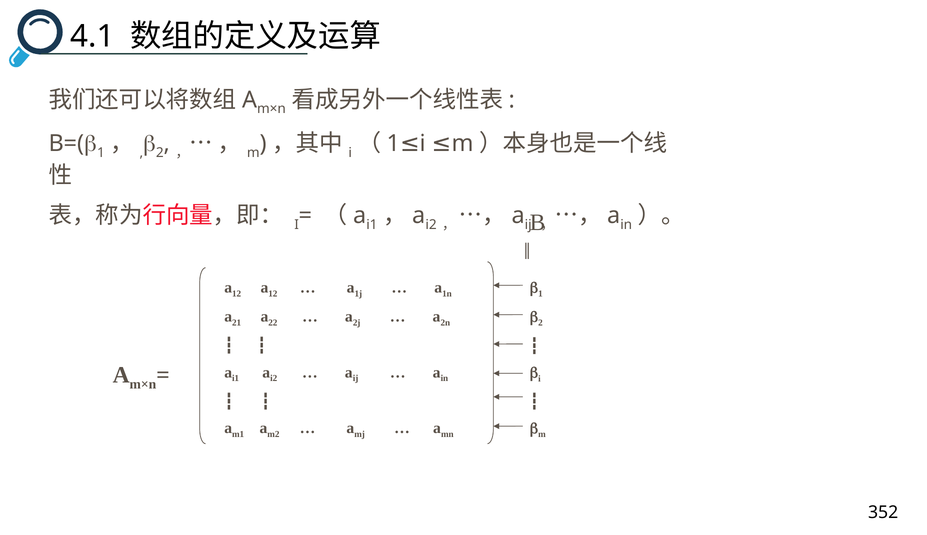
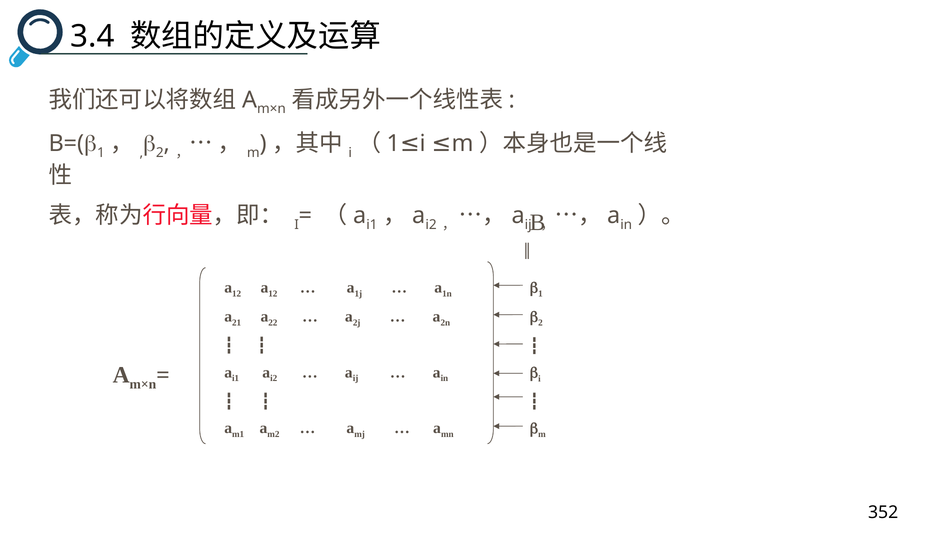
4.1: 4.1 -> 3.4 (92, 36)
